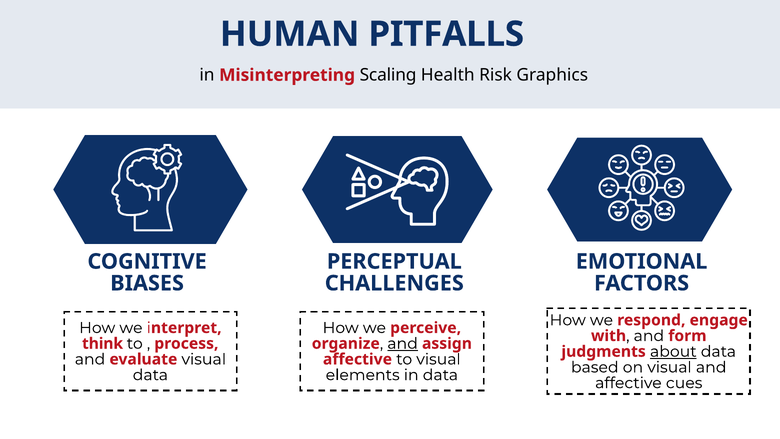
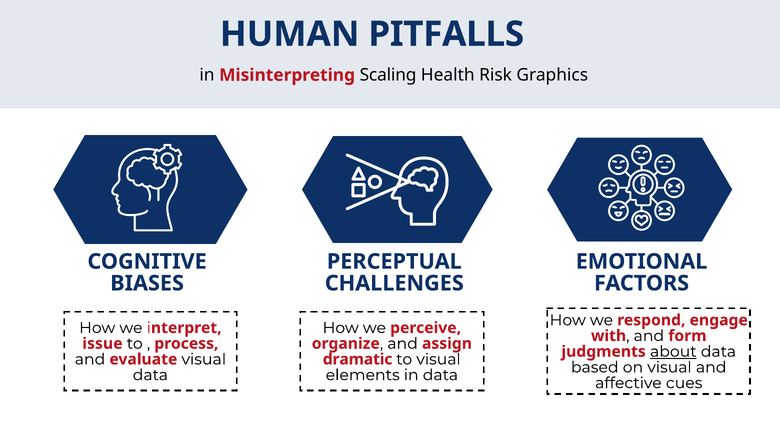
and underline: present -> none (403, 343)
think: think -> issue (102, 343)
affective: affective -> dramatic (358, 359)
